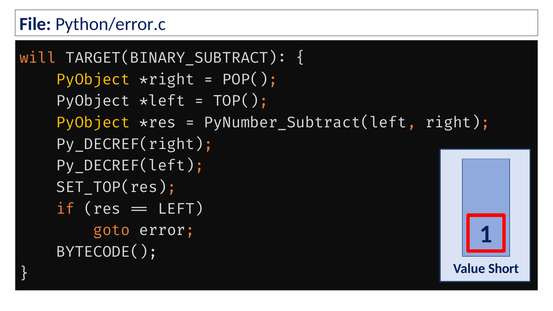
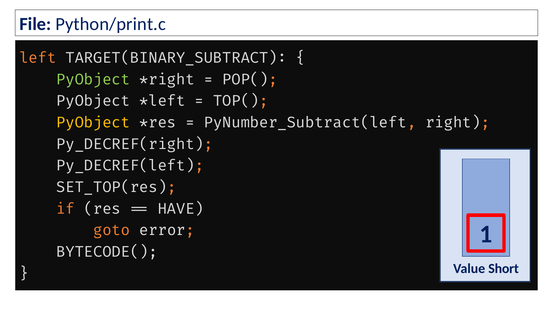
Python/error.c: Python/error.c -> Python/print.c (111, 24)
will: will -> left (38, 58)
PyObject colour: yellow -> light green (93, 80)
LEFT: LEFT -> HAVE (181, 209)
